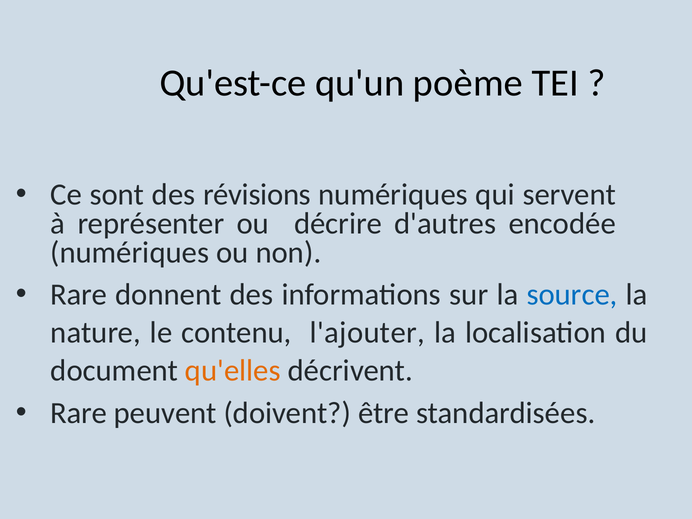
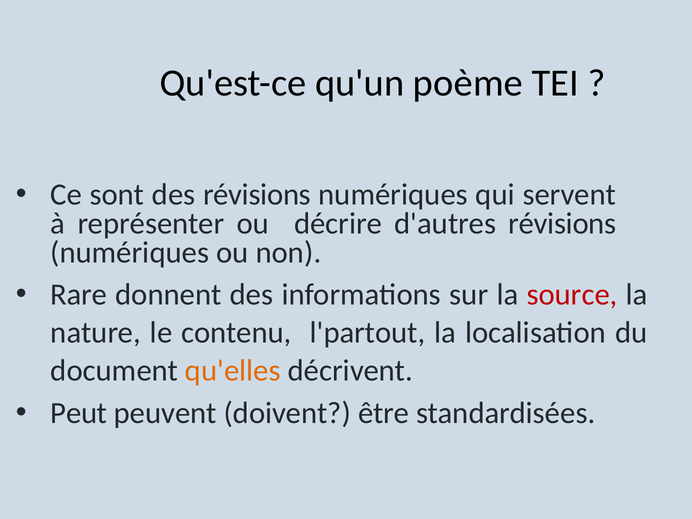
d'autres encodée: encodée -> révisions (562, 224)
source colour: blue -> red (572, 294)
l'ajouter: l'ajouter -> l'partout (368, 332)
Rare: Rare -> Peut (79, 413)
